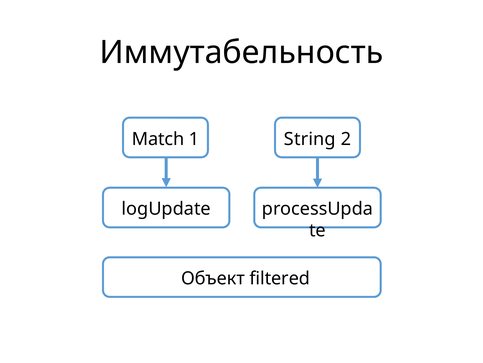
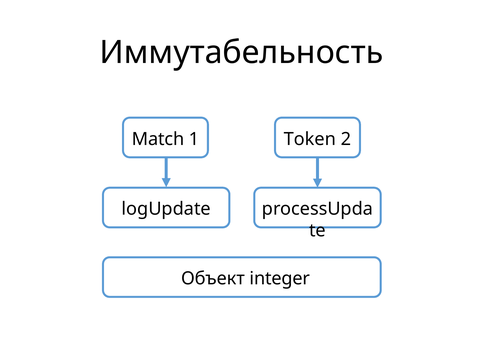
String: String -> Token (310, 139)
filtered: filtered -> integer (280, 278)
